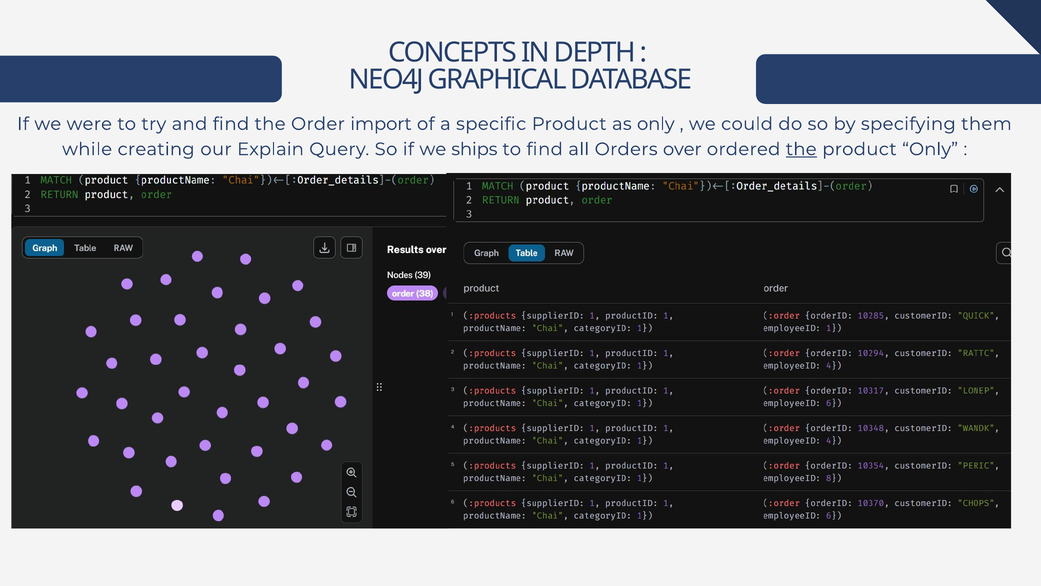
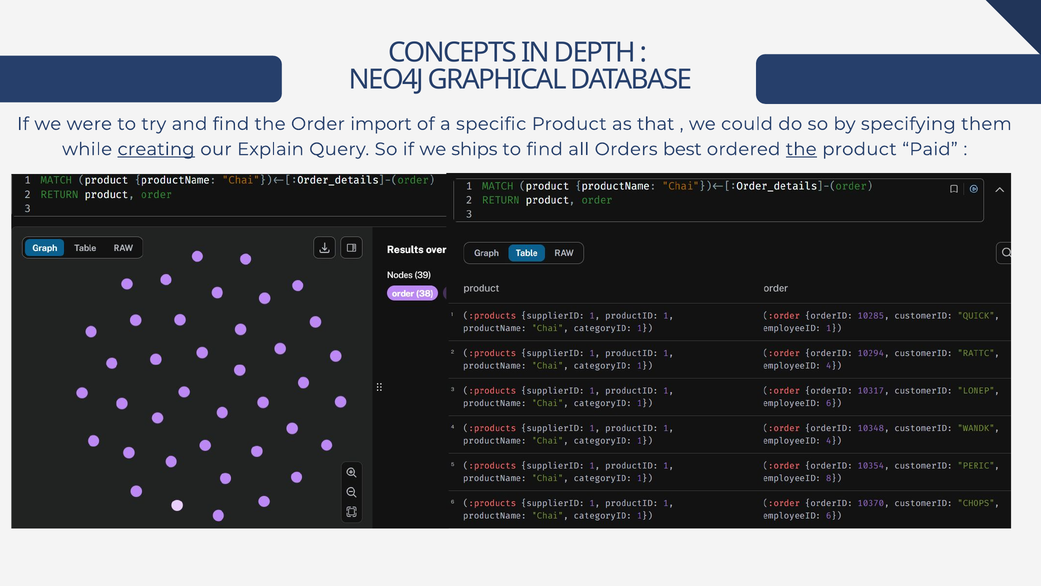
as only: only -> that (656, 124)
creating underline: none -> present (156, 149)
over: over -> best (682, 149)
product Only: Only -> Paid (930, 149)
